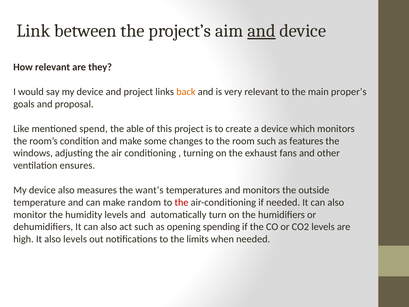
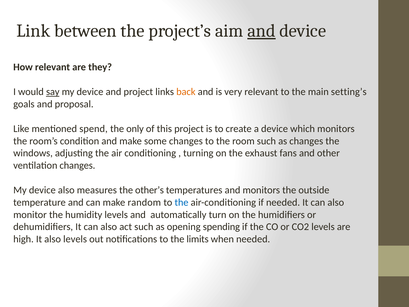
say underline: none -> present (53, 92)
proper’s: proper’s -> setting’s (349, 92)
able: able -> only (135, 129)
as features: features -> changes (306, 141)
ventilation ensures: ensures -> changes (77, 165)
want’s: want’s -> other’s (150, 190)
the colour: red -> blue (182, 202)
